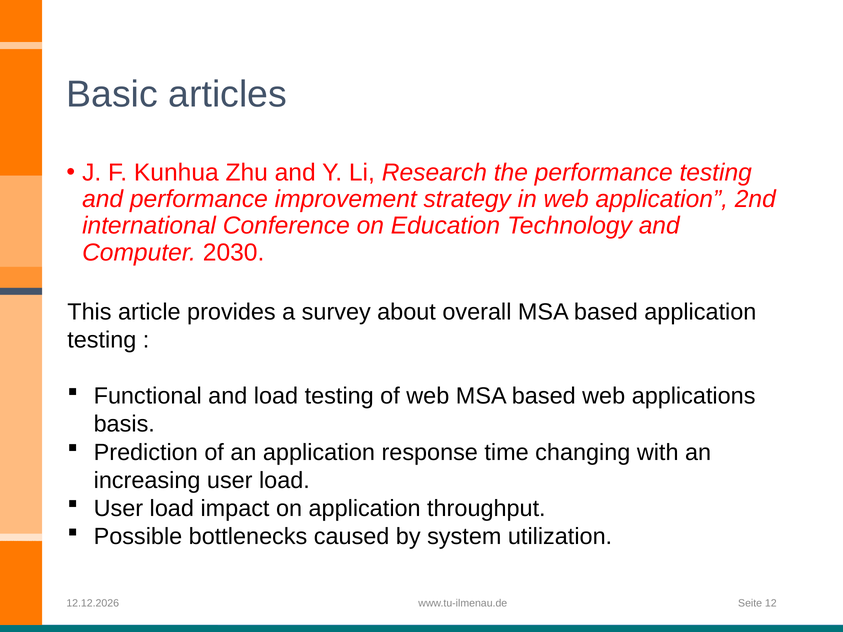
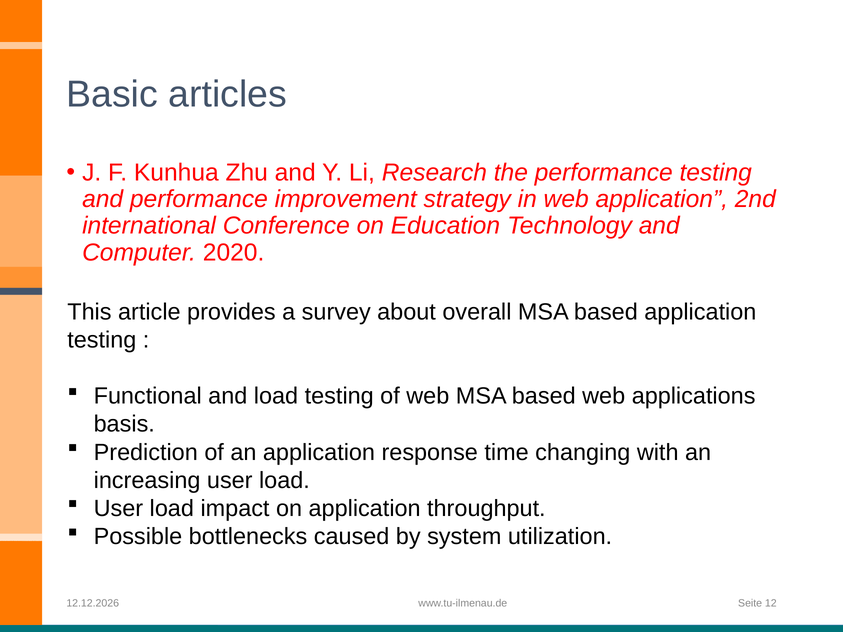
2030: 2030 -> 2020 (234, 253)
